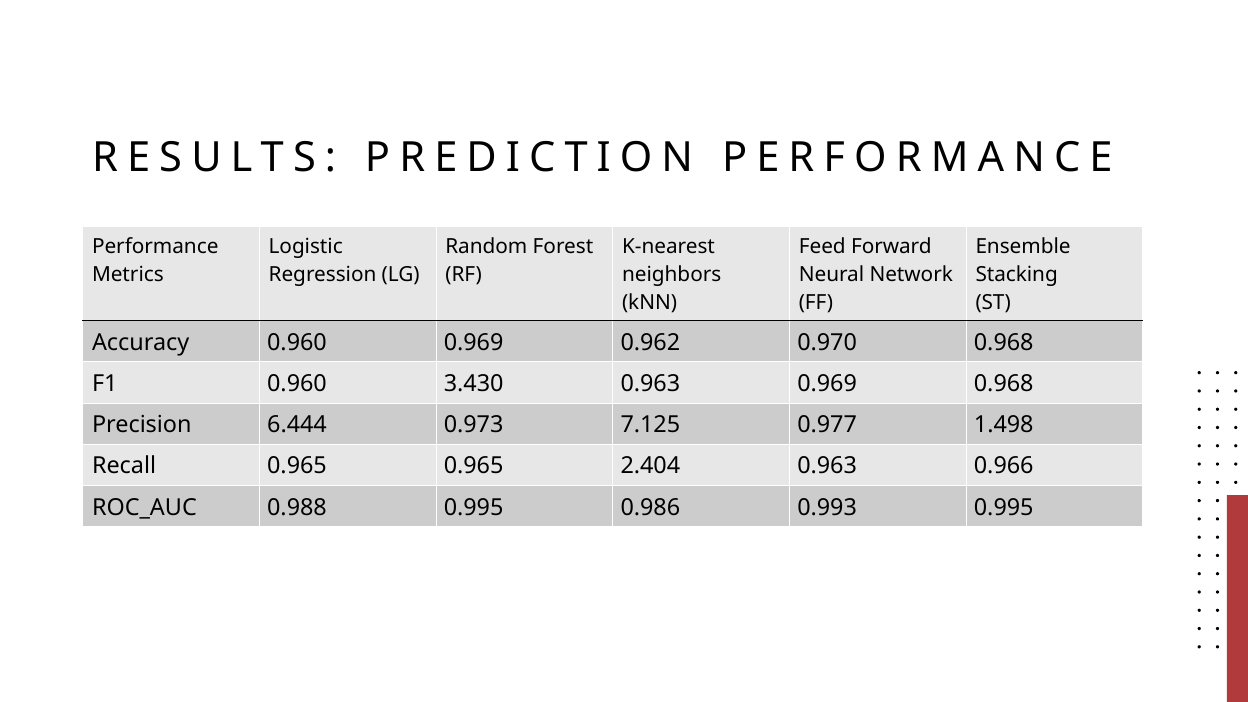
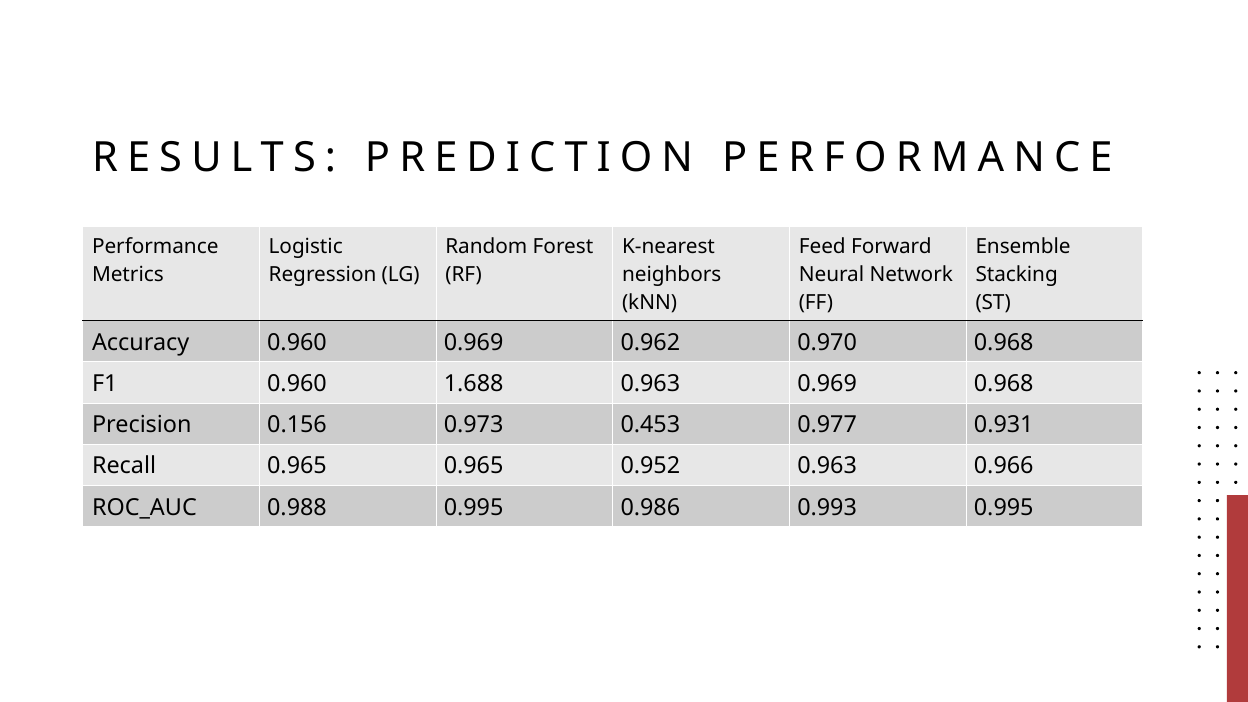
3.430: 3.430 -> 1.688 (474, 384)
6.444: 6.444 -> 0.156 (297, 425)
7.125: 7.125 -> 0.453 (650, 425)
1.498: 1.498 -> 0.931 (1004, 425)
2.404: 2.404 -> 0.952 (650, 466)
